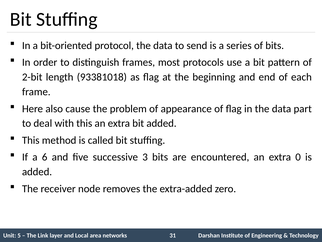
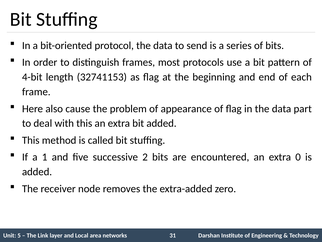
2-bit: 2-bit -> 4-bit (32, 77)
93381018: 93381018 -> 32741153 (102, 77)
6: 6 -> 1 (45, 157)
3: 3 -> 2 (145, 157)
